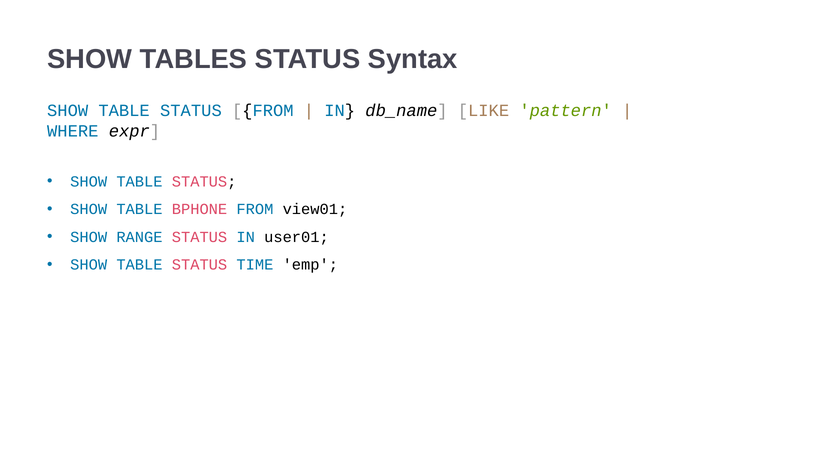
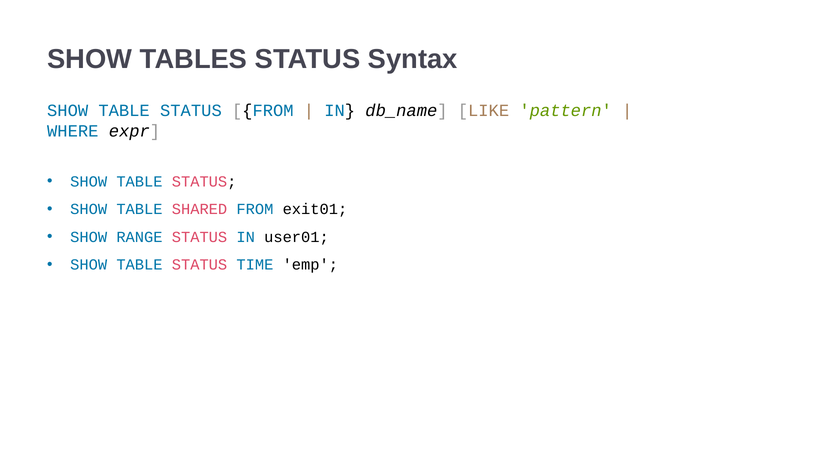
BPHONE: BPHONE -> SHARED (200, 209)
view01: view01 -> exit01 (315, 209)
